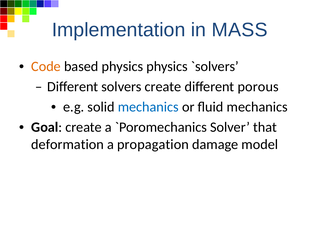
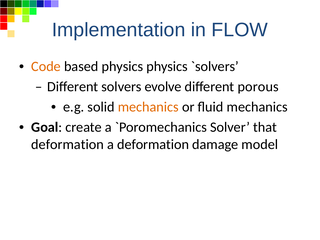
MASS: MASS -> FLOW (240, 30)
solvers create: create -> evolve (163, 87)
mechanics colour: blue -> orange (148, 107)
a propagation: propagation -> deformation (153, 145)
